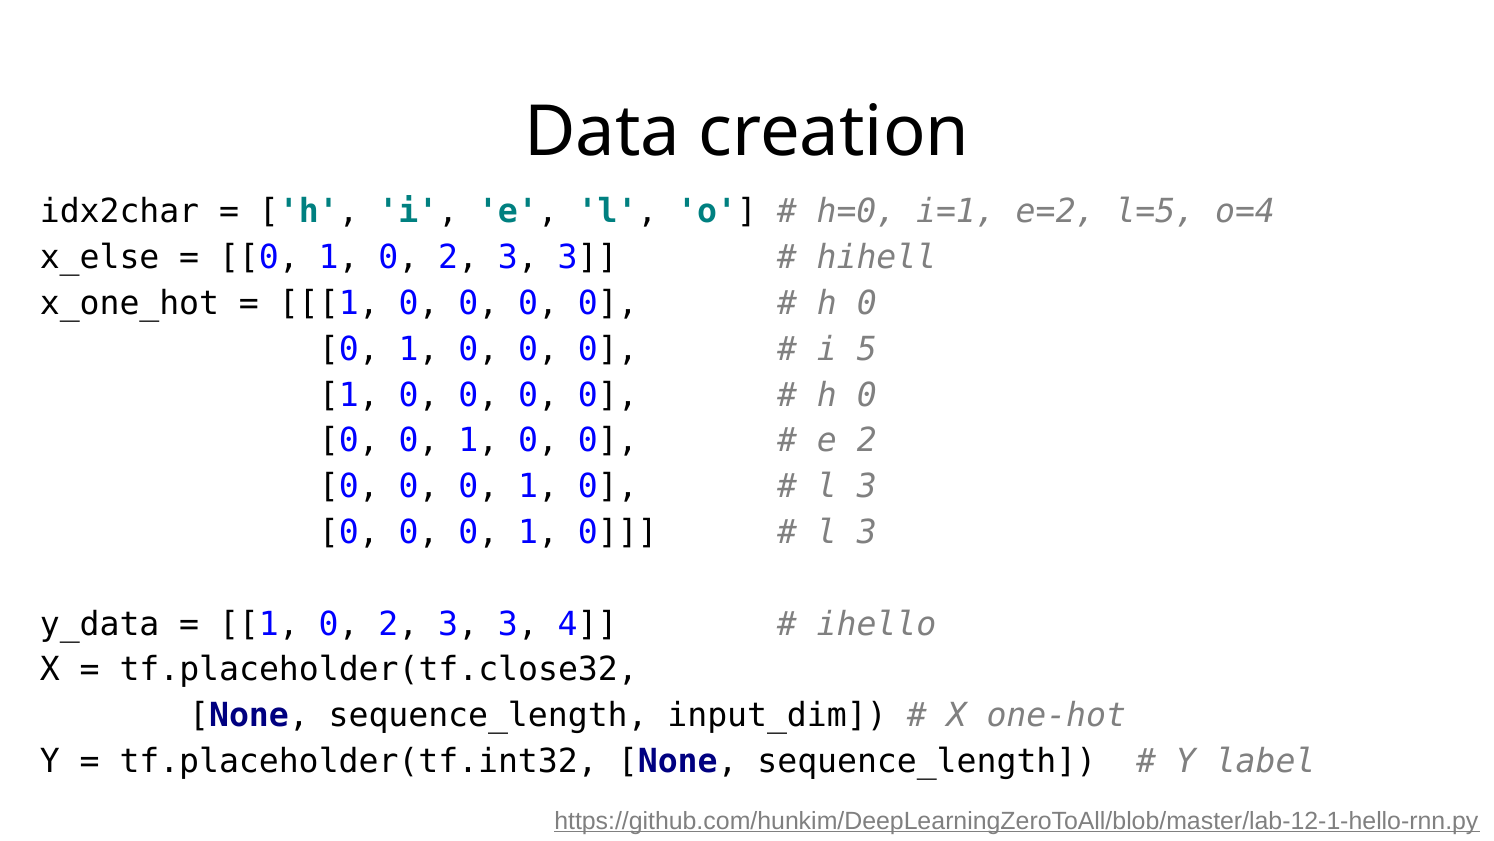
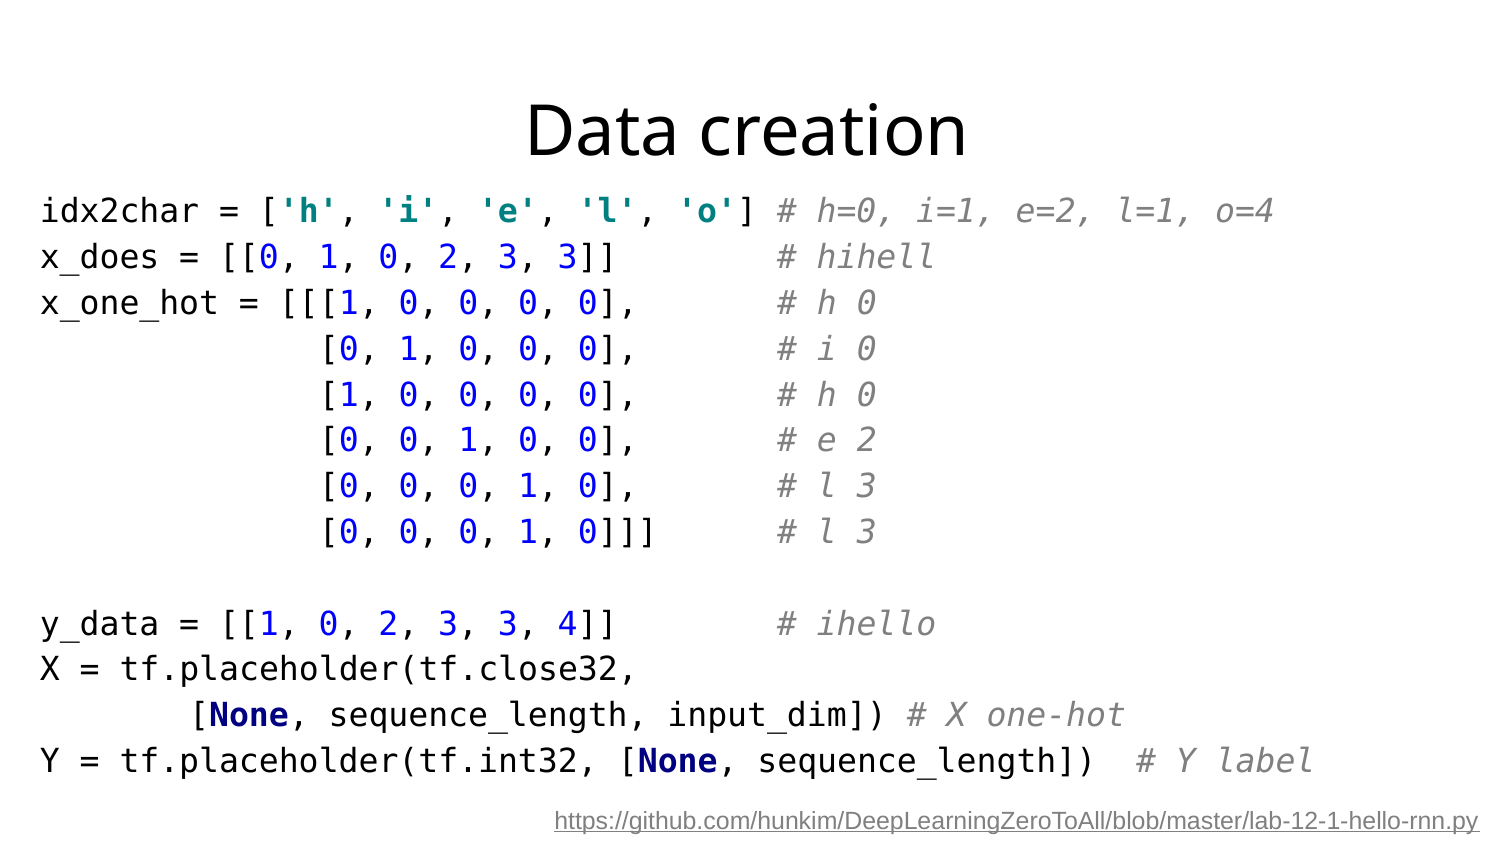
l=5: l=5 -> l=1 (1155, 212)
x_else: x_else -> x_does (100, 258)
i 5: 5 -> 0 (867, 349)
